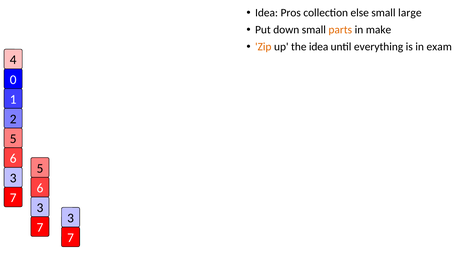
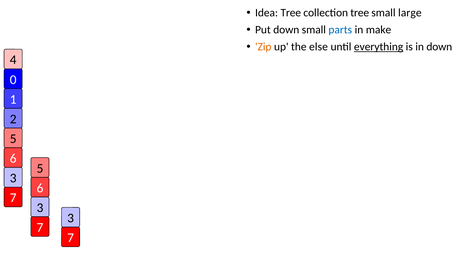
Idea Pros: Pros -> Tree (291, 13)
collection else: else -> tree (360, 13)
parts colour: orange -> blue (340, 30)
the idea: idea -> else (318, 47)
everything underline: none -> present (379, 47)
in exam: exam -> down (439, 47)
